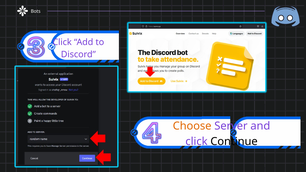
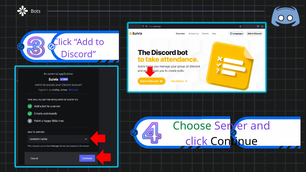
Choose colour: orange -> green (192, 126)
